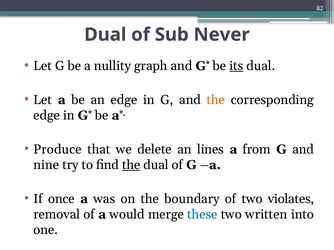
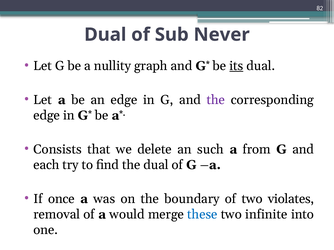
the colour: orange -> purple (216, 100)
Produce: Produce -> Consists (58, 150)
lines: lines -> such (210, 150)
nine: nine -> each (46, 165)
the underline: present -> none (131, 165)
written: written -> infinite (266, 215)
